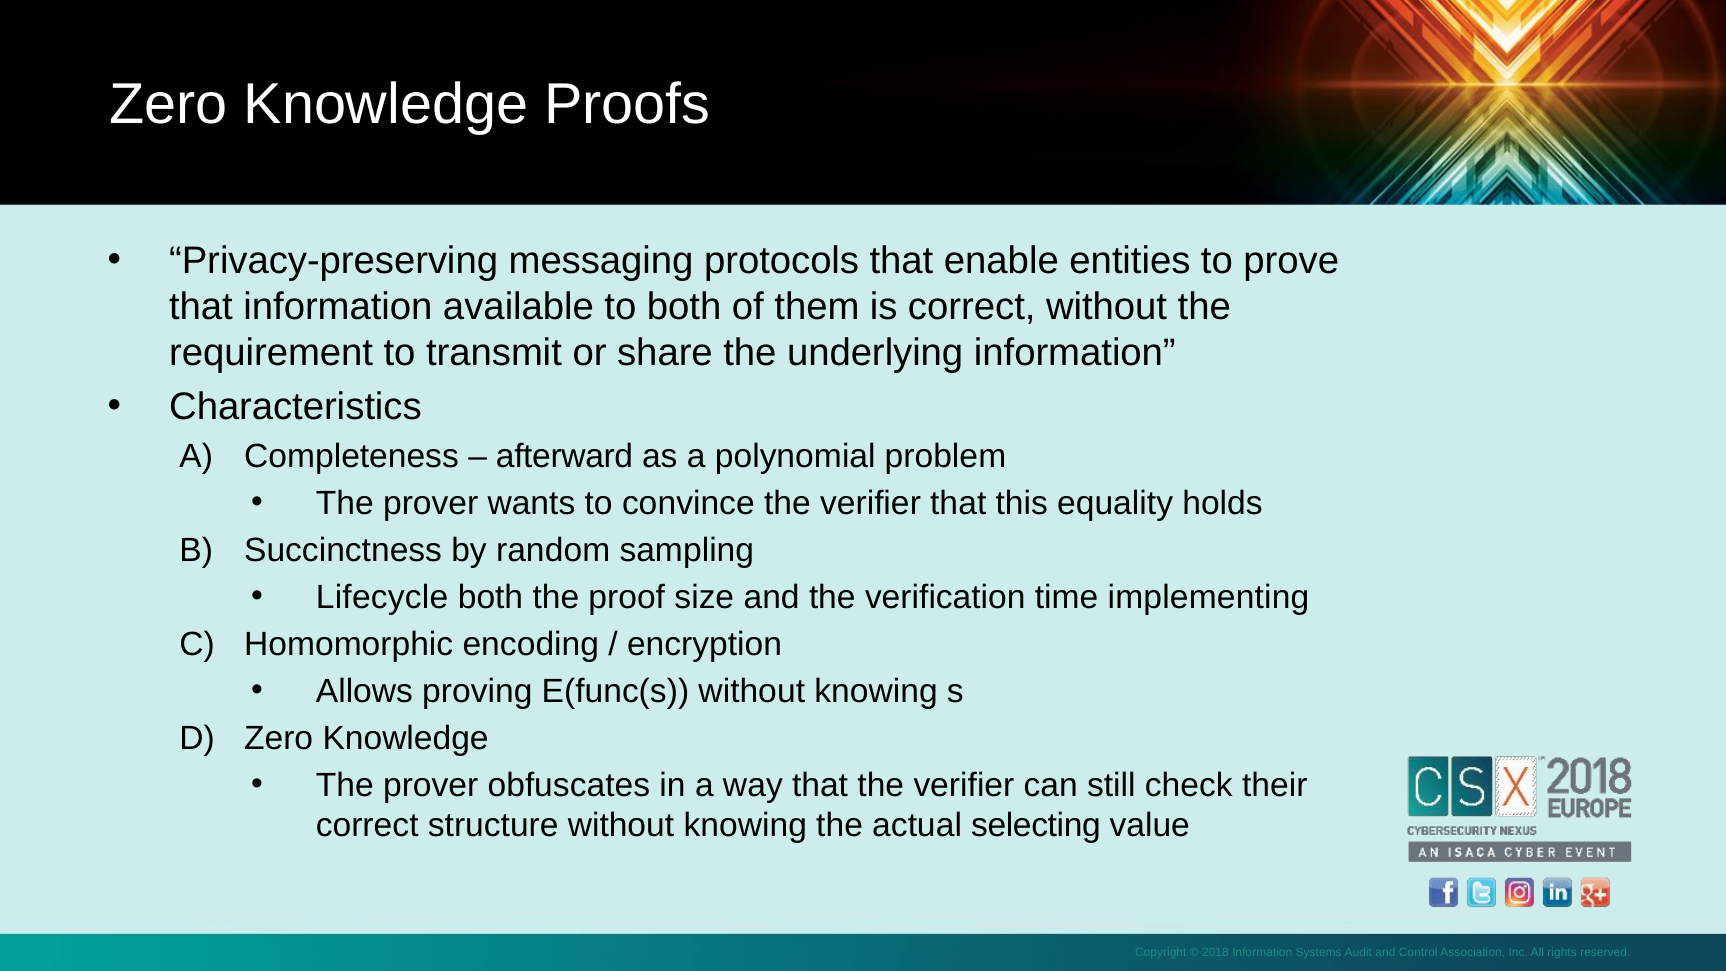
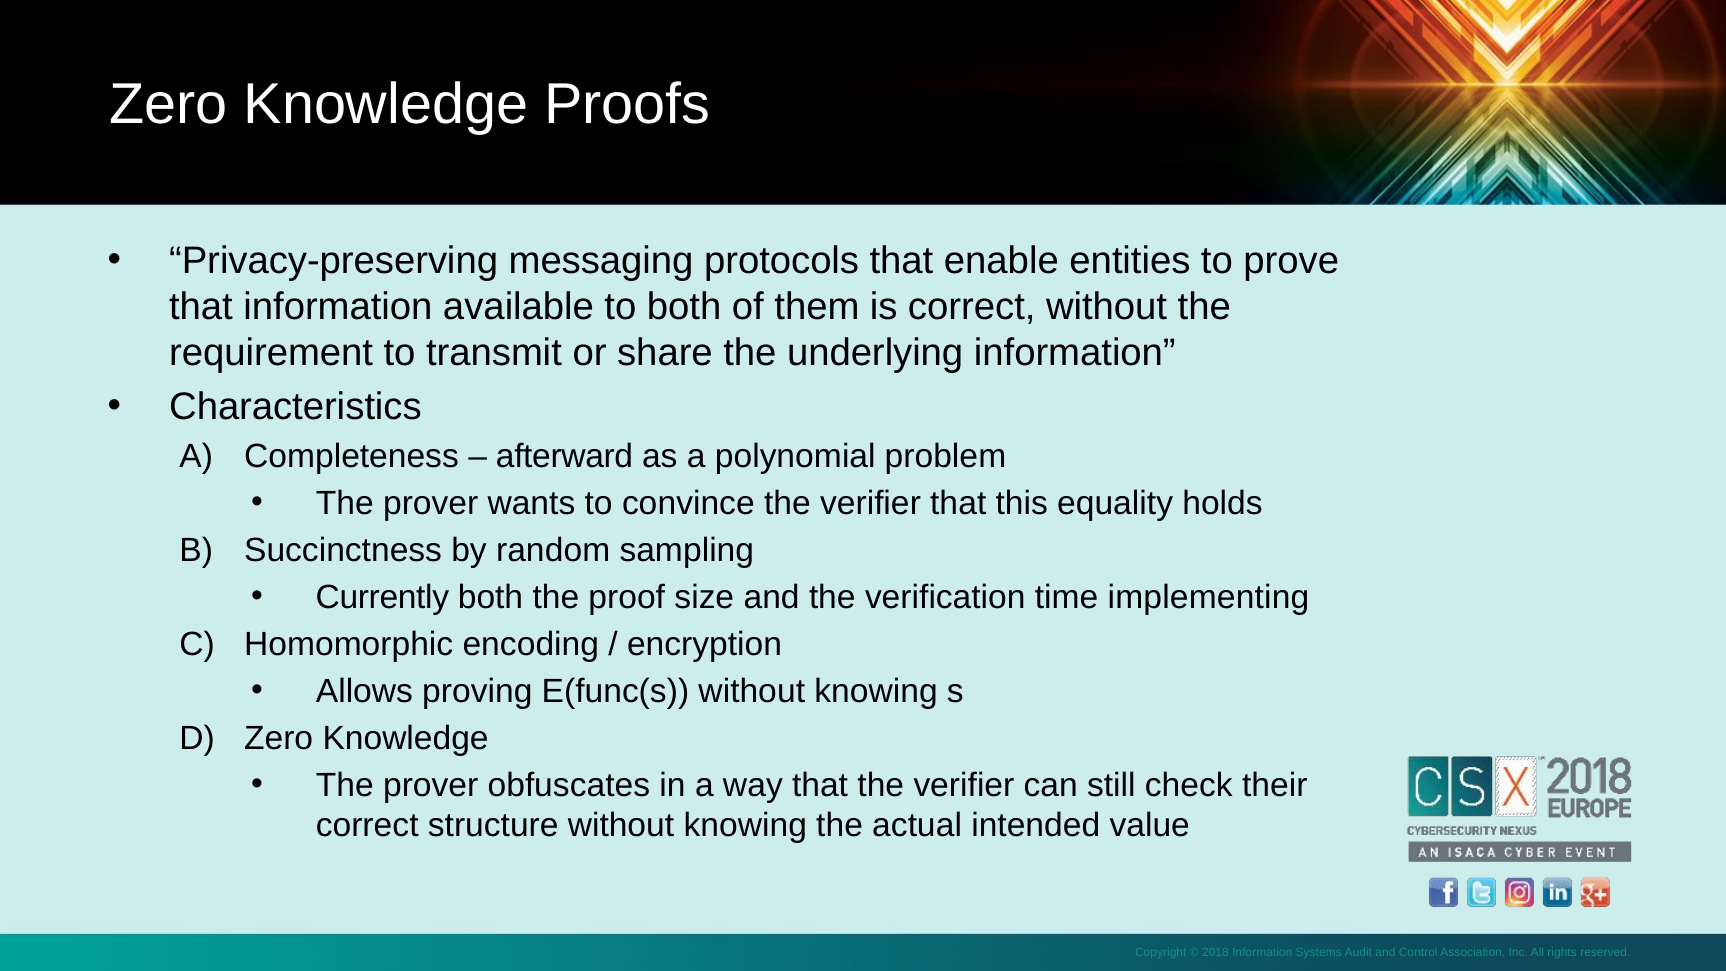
Lifecycle: Lifecycle -> Currently (382, 597)
selecting: selecting -> intended (1036, 826)
